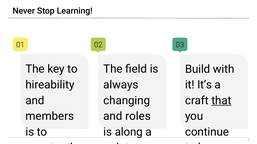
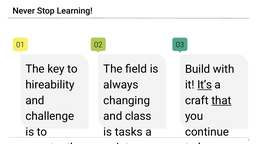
It’s underline: none -> present (205, 85)
members: members -> challenge (50, 117)
roles: roles -> class (138, 117)
along: along -> tasks (129, 132)
